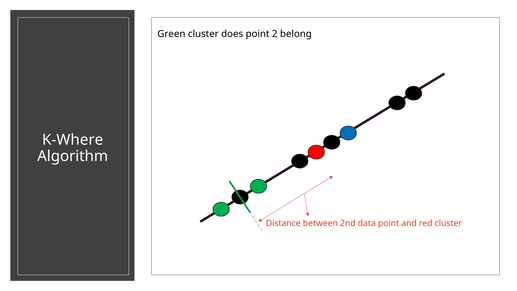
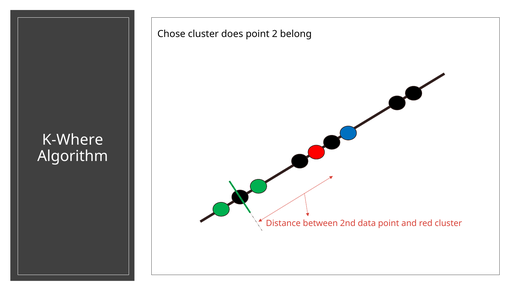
Green: Green -> Chose (171, 34)
